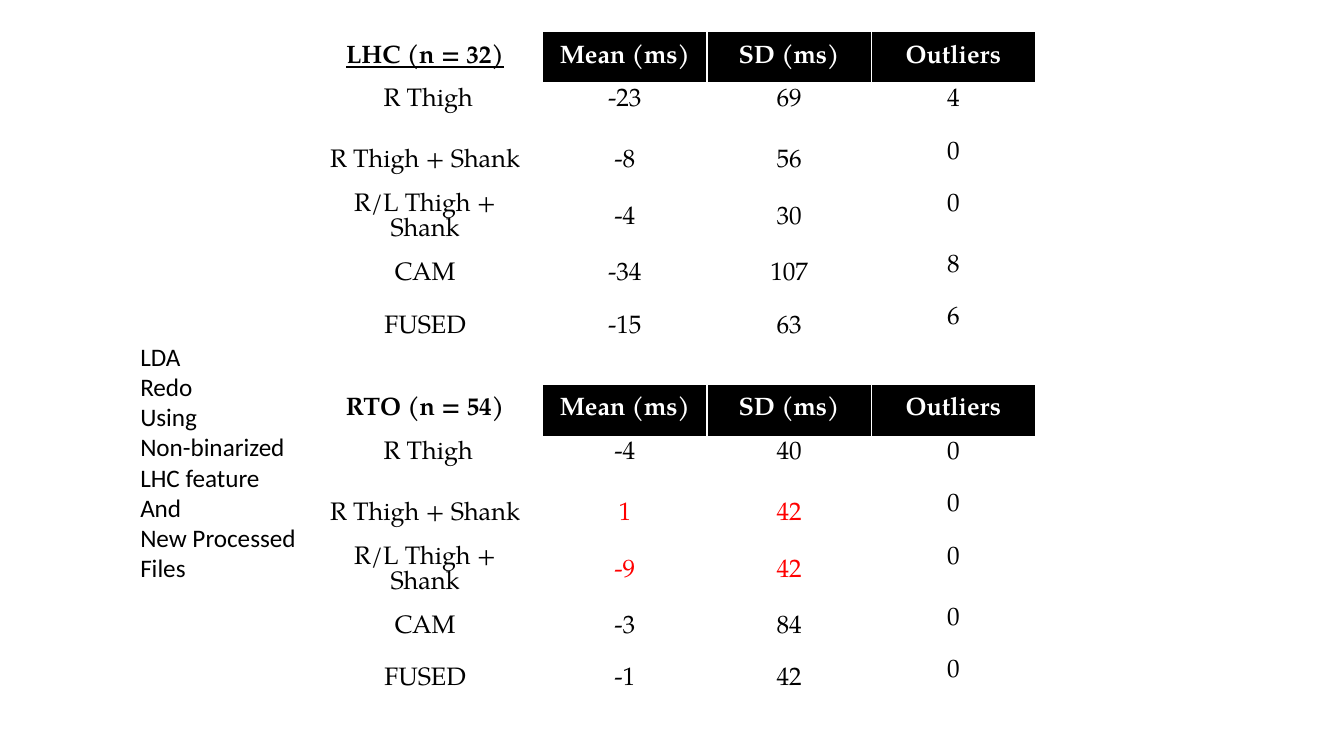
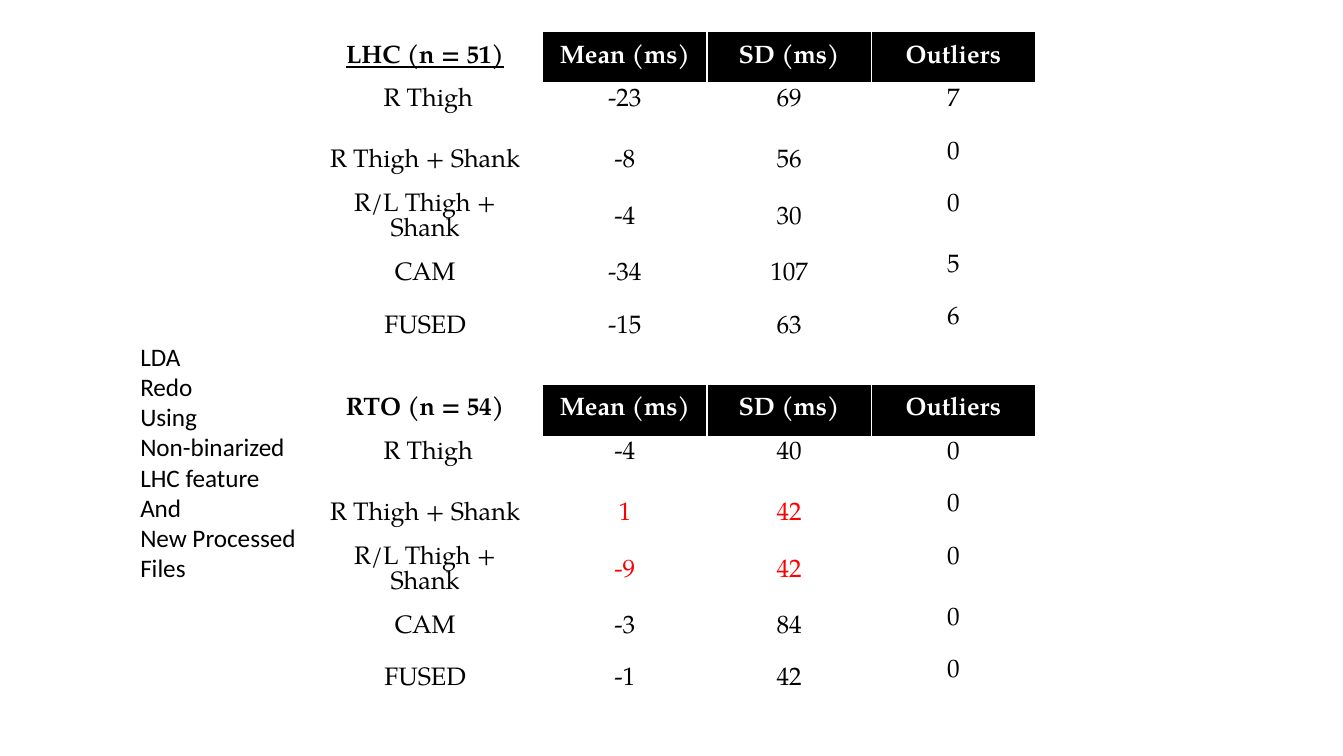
32: 32 -> 51 (485, 55)
4: 4 -> 7 (953, 98)
8: 8 -> 5 (953, 264)
